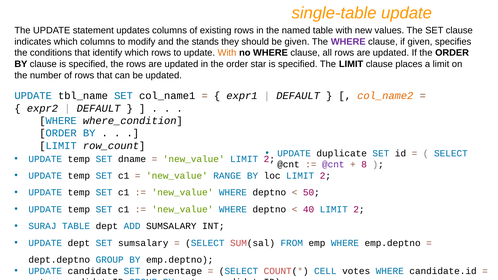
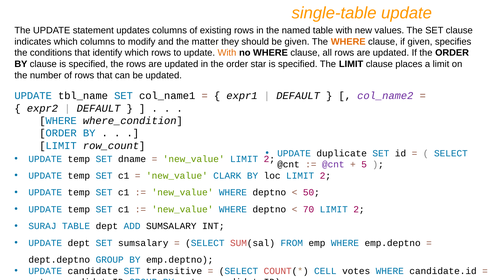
stands: stands -> matter (205, 42)
WHERE colour: purple -> orange (348, 42)
col_name2 colour: orange -> purple (385, 96)
8: 8 -> 5 (364, 165)
RANGE: RANGE -> CLARK (227, 176)
40: 40 -> 70 (309, 209)
percentage: percentage -> transitive (174, 271)
